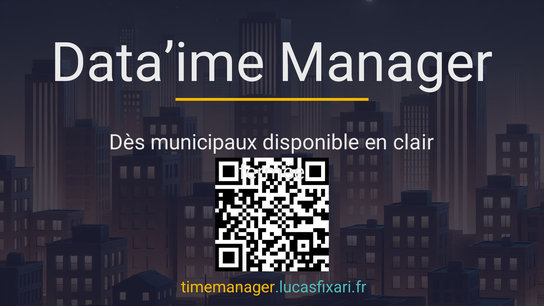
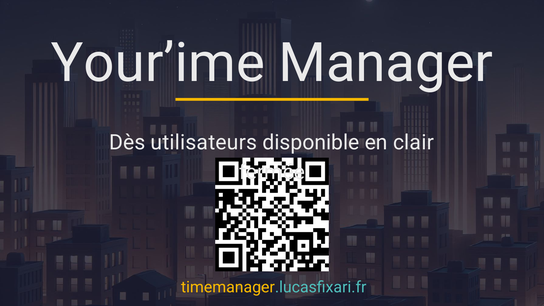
Data’ime: Data’ime -> Your’ime (158, 63)
municipaux: municipaux -> utilisateurs (204, 142)
